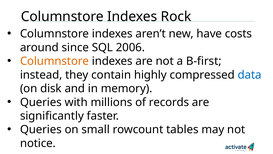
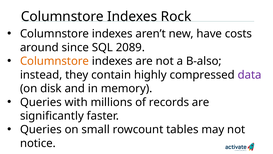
2006: 2006 -> 2089 (130, 47)
B-first: B-first -> B-also (204, 61)
data colour: blue -> purple (250, 75)
